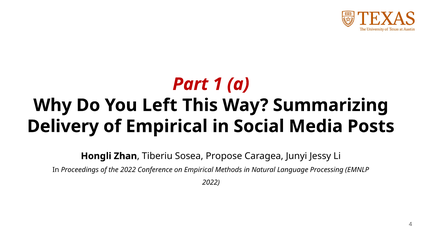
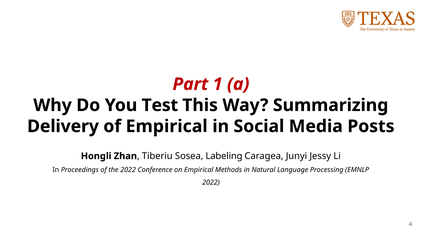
Left: Left -> Test (160, 105)
Propose: Propose -> Labeling (224, 156)
